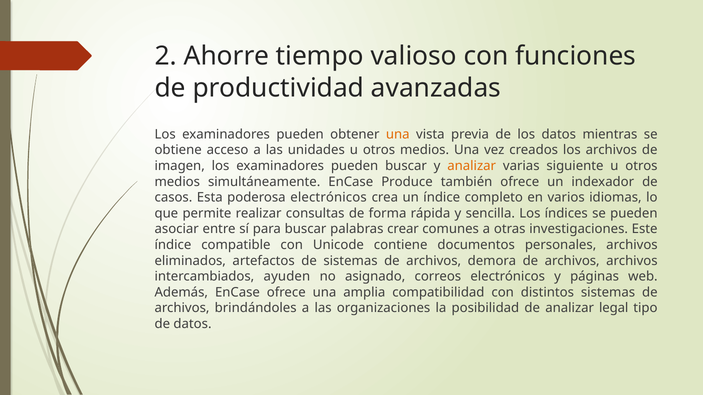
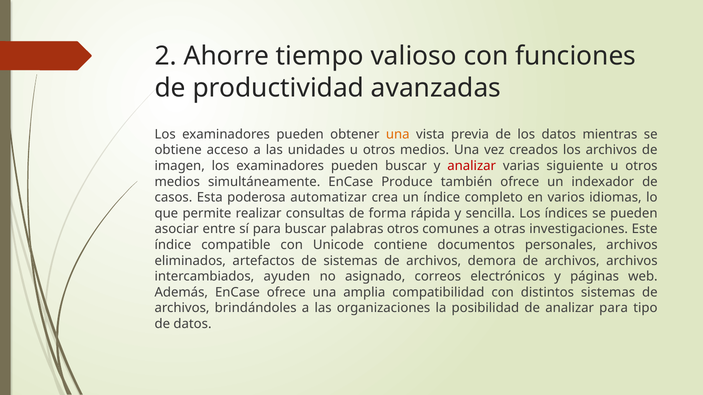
analizar colour: orange -> red (472, 166)
poderosa electrónicos: electrónicos -> automatizar (329, 198)
palabras crear: crear -> otros (403, 229)
analizar legal: legal -> para (614, 308)
